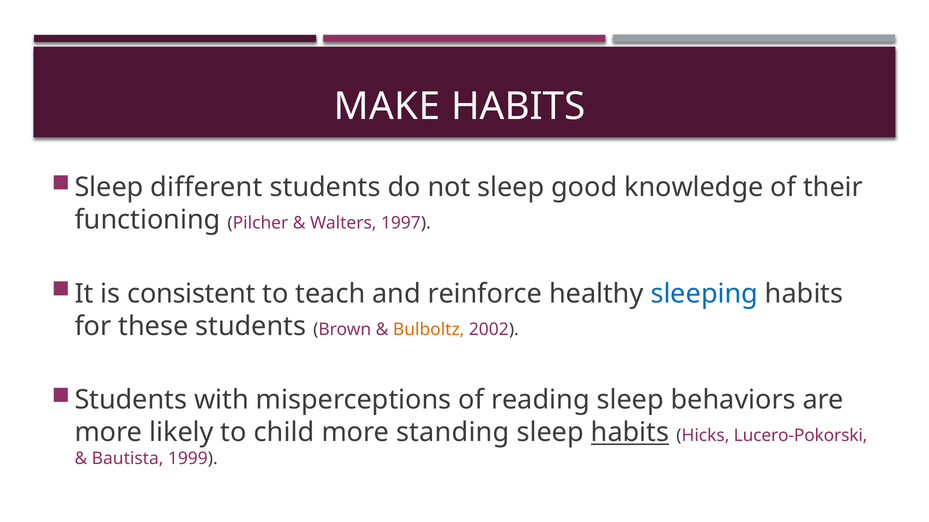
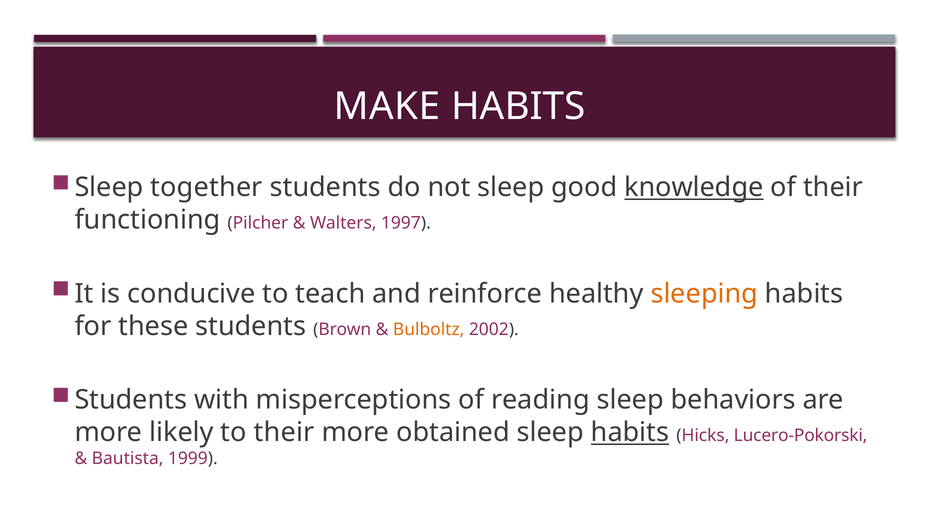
different: different -> together (207, 188)
knowledge underline: none -> present (694, 188)
consistent: consistent -> conducive (191, 294)
sleeping colour: blue -> orange (704, 294)
to child: child -> their (284, 433)
standing: standing -> obtained (453, 433)
